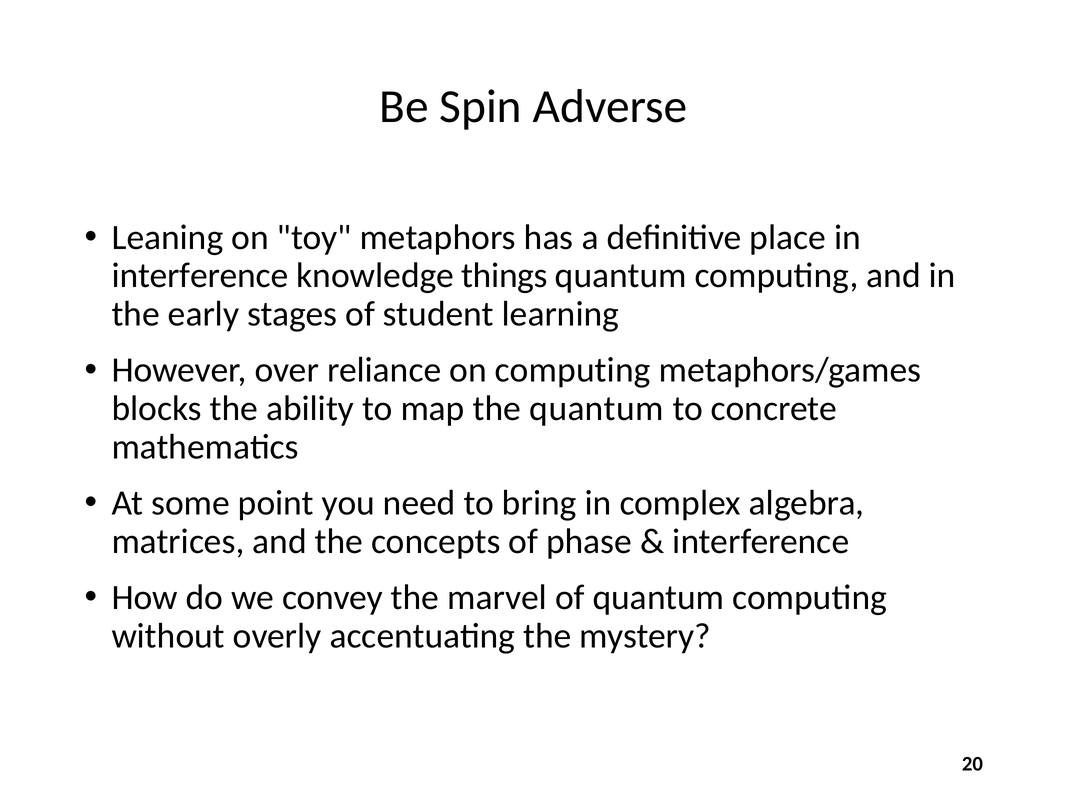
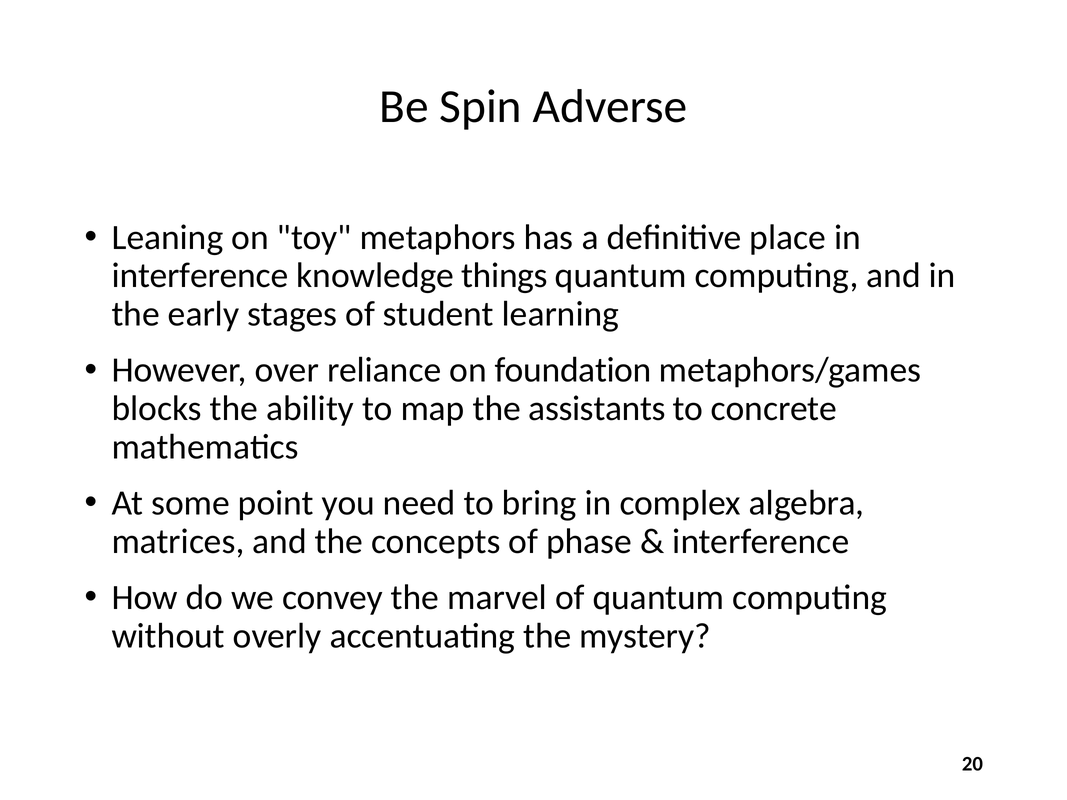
on computing: computing -> foundation (573, 370)
the quantum: quantum -> assistants (597, 409)
